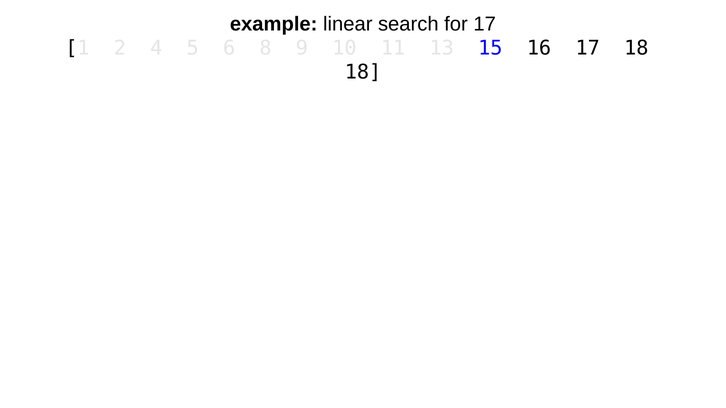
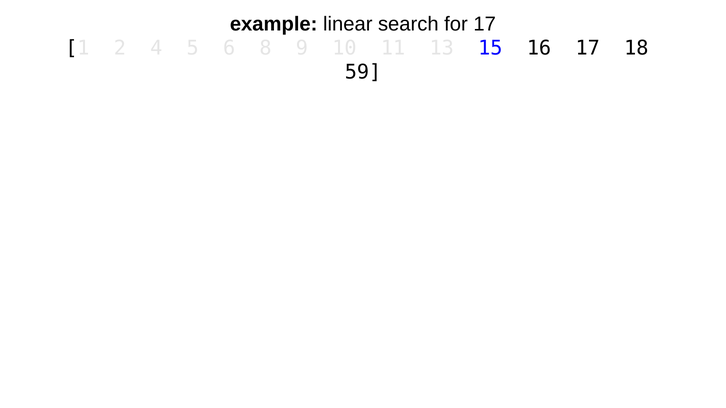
18: 18 -> 59 (363, 72)
